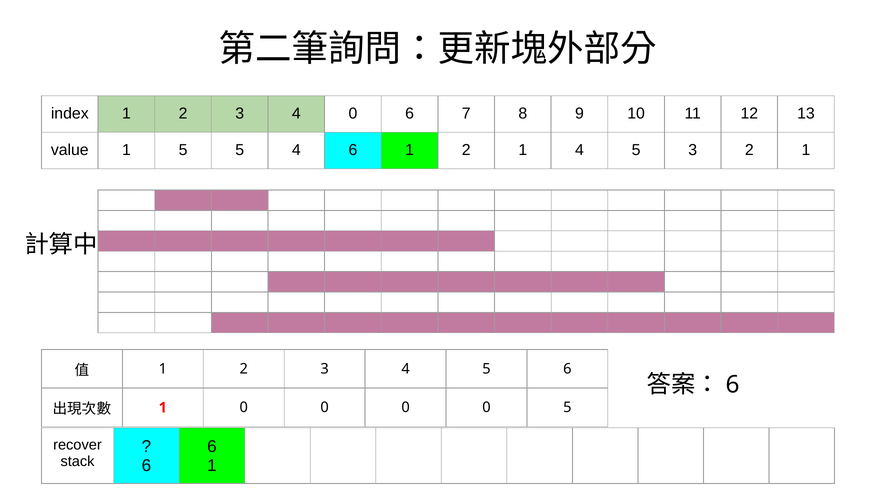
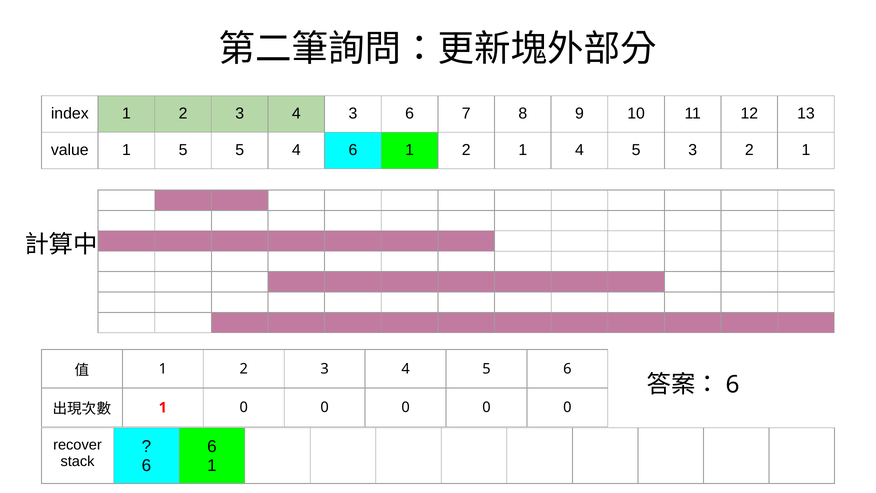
4 0: 0 -> 3 (353, 114)
5: 5 -> 0 (567, 407)
